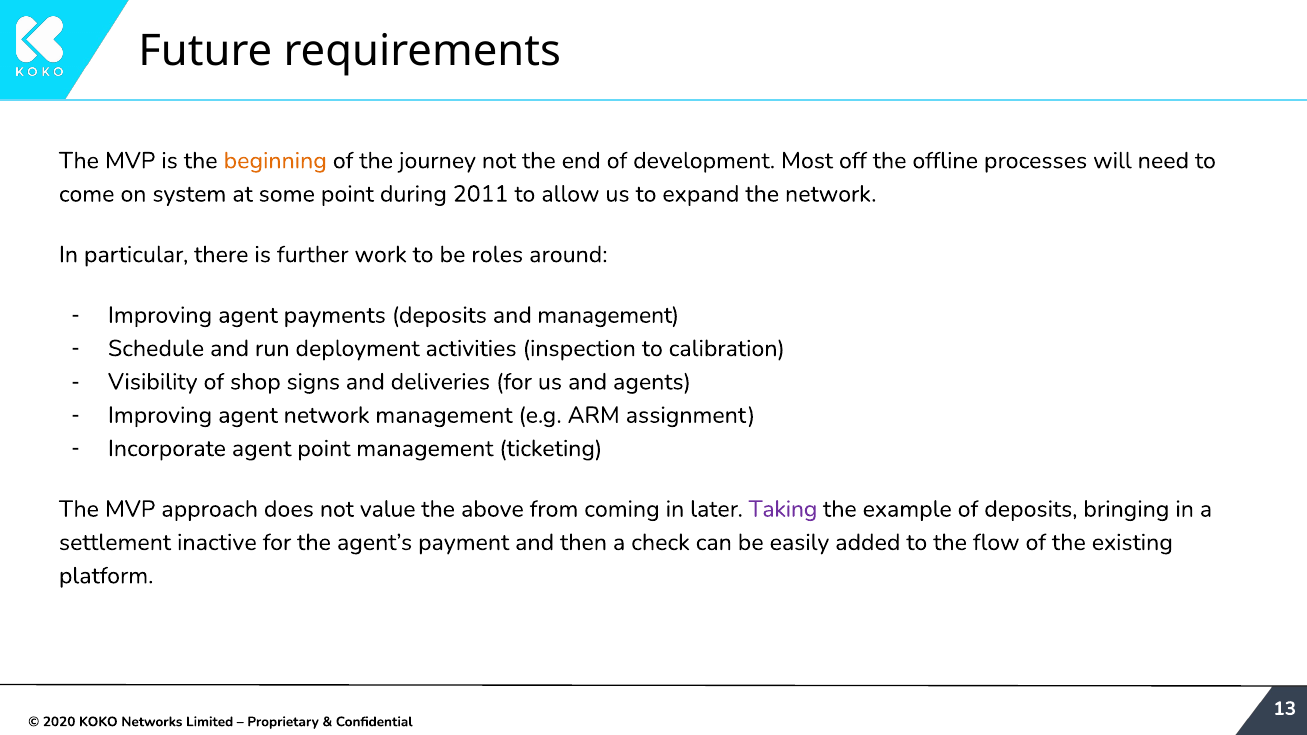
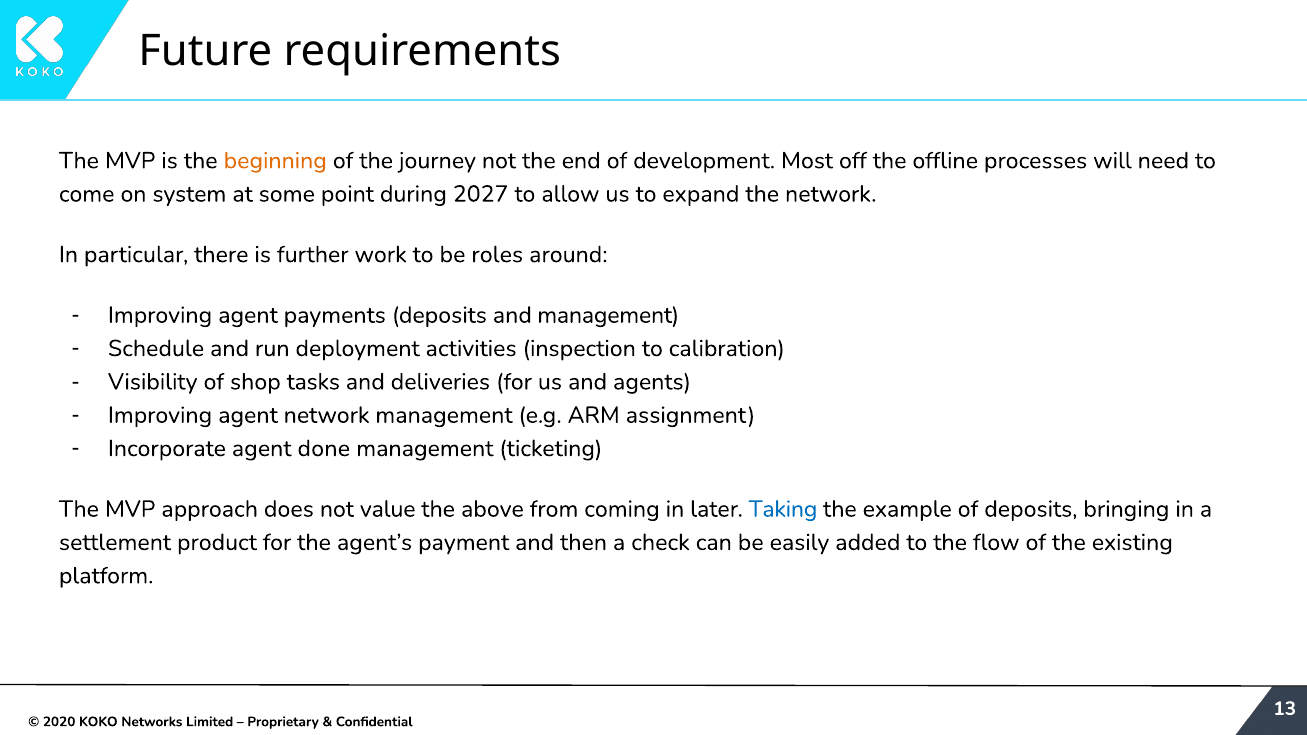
2011: 2011 -> 2027 (481, 194)
signs: signs -> tasks (313, 382)
agent point: point -> done (324, 449)
Taking colour: purple -> blue (783, 509)
inactive: inactive -> product (217, 542)
